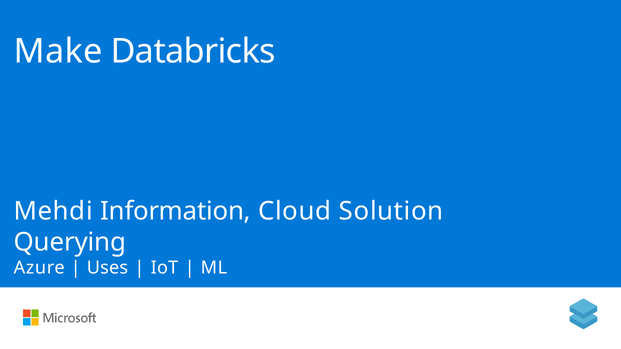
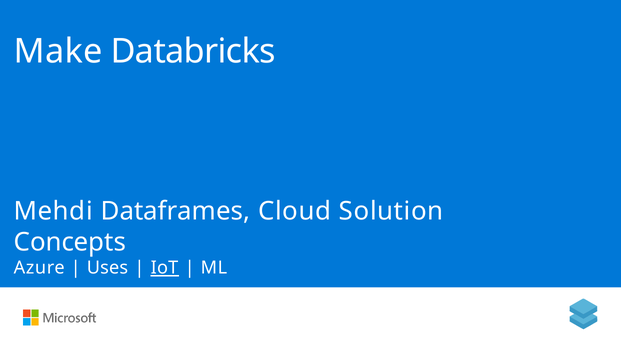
Information: Information -> Dataframes (175, 211)
Querying: Querying -> Concepts (70, 242)
IoT underline: none -> present (165, 268)
